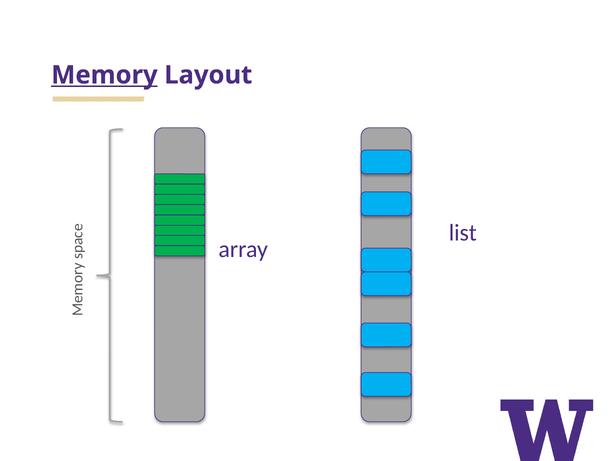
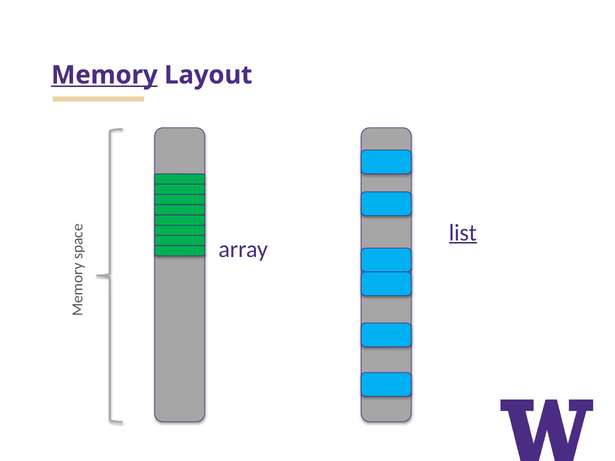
list underline: none -> present (463, 233)
